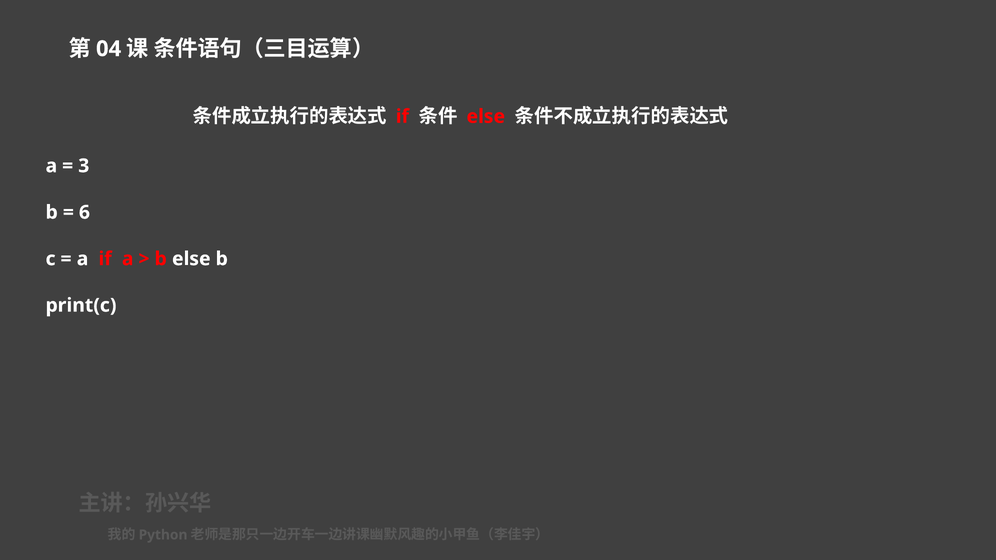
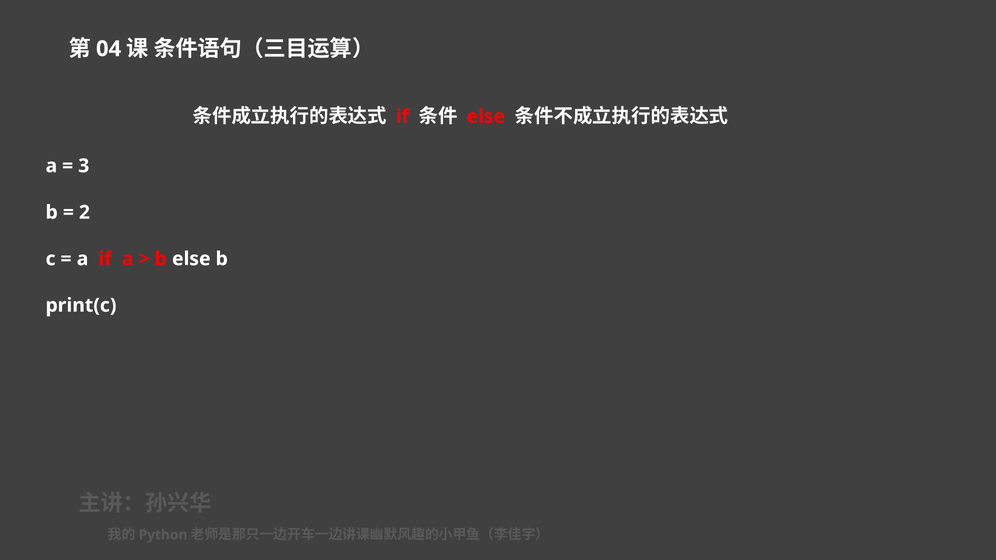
6: 6 -> 2 (84, 212)
